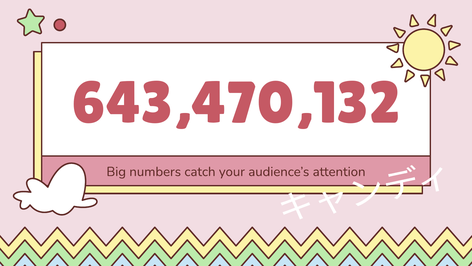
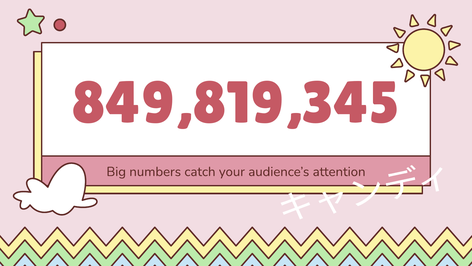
643,470,132: 643,470,132 -> 849,819,345 (236, 103)
